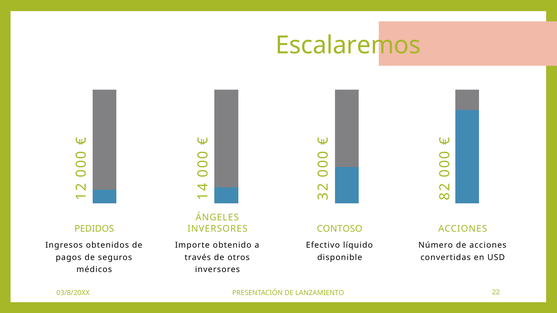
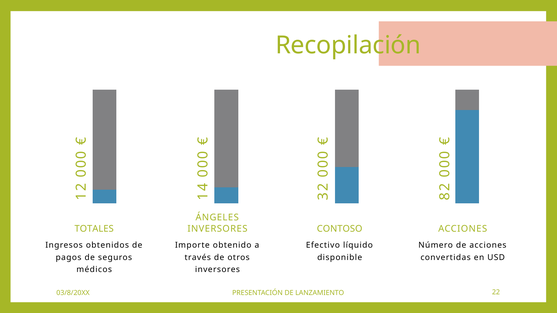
Escalaremos: Escalaremos -> Recopilación (348, 45)
PEDIDOS: PEDIDOS -> TOTALES (94, 229)
